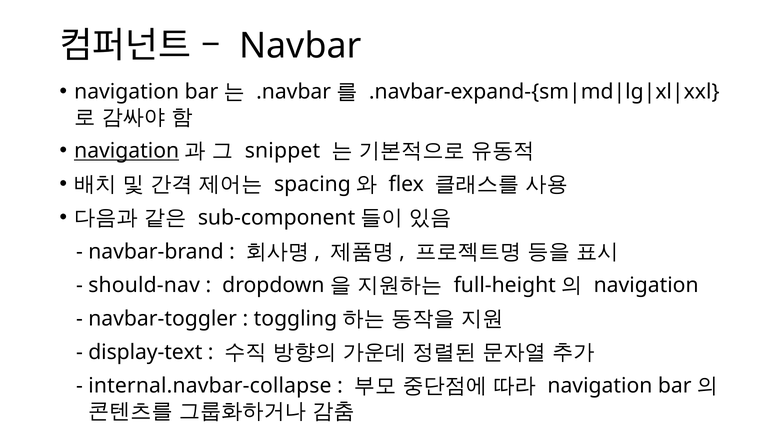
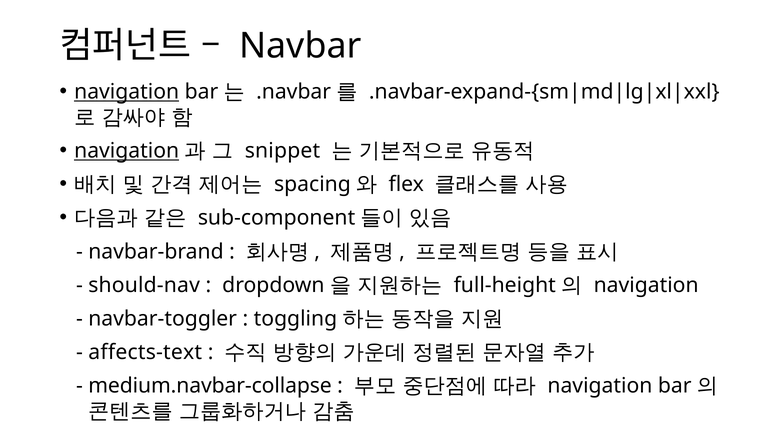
navigation underline: none -> present (127, 92)
display-text: display-text -> affects-text (145, 352)
internal.navbar-collapse: internal.navbar-collapse -> medium.navbar-collapse (210, 385)
